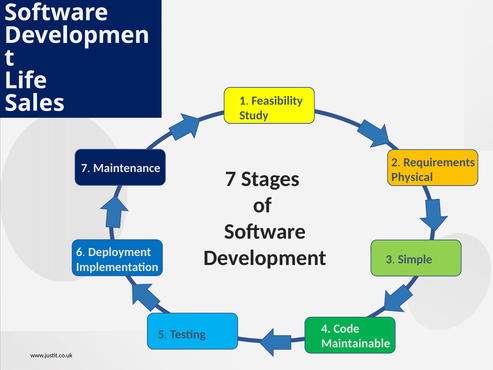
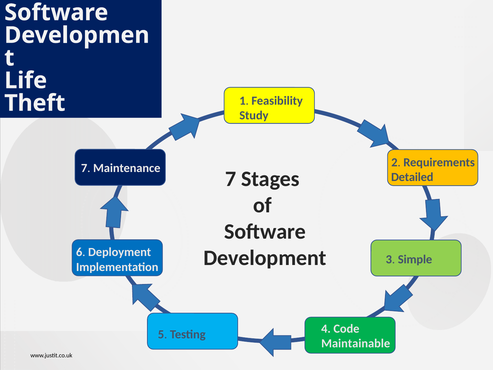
Sales: Sales -> Theft (35, 103)
Physical: Physical -> Detailed (412, 177)
